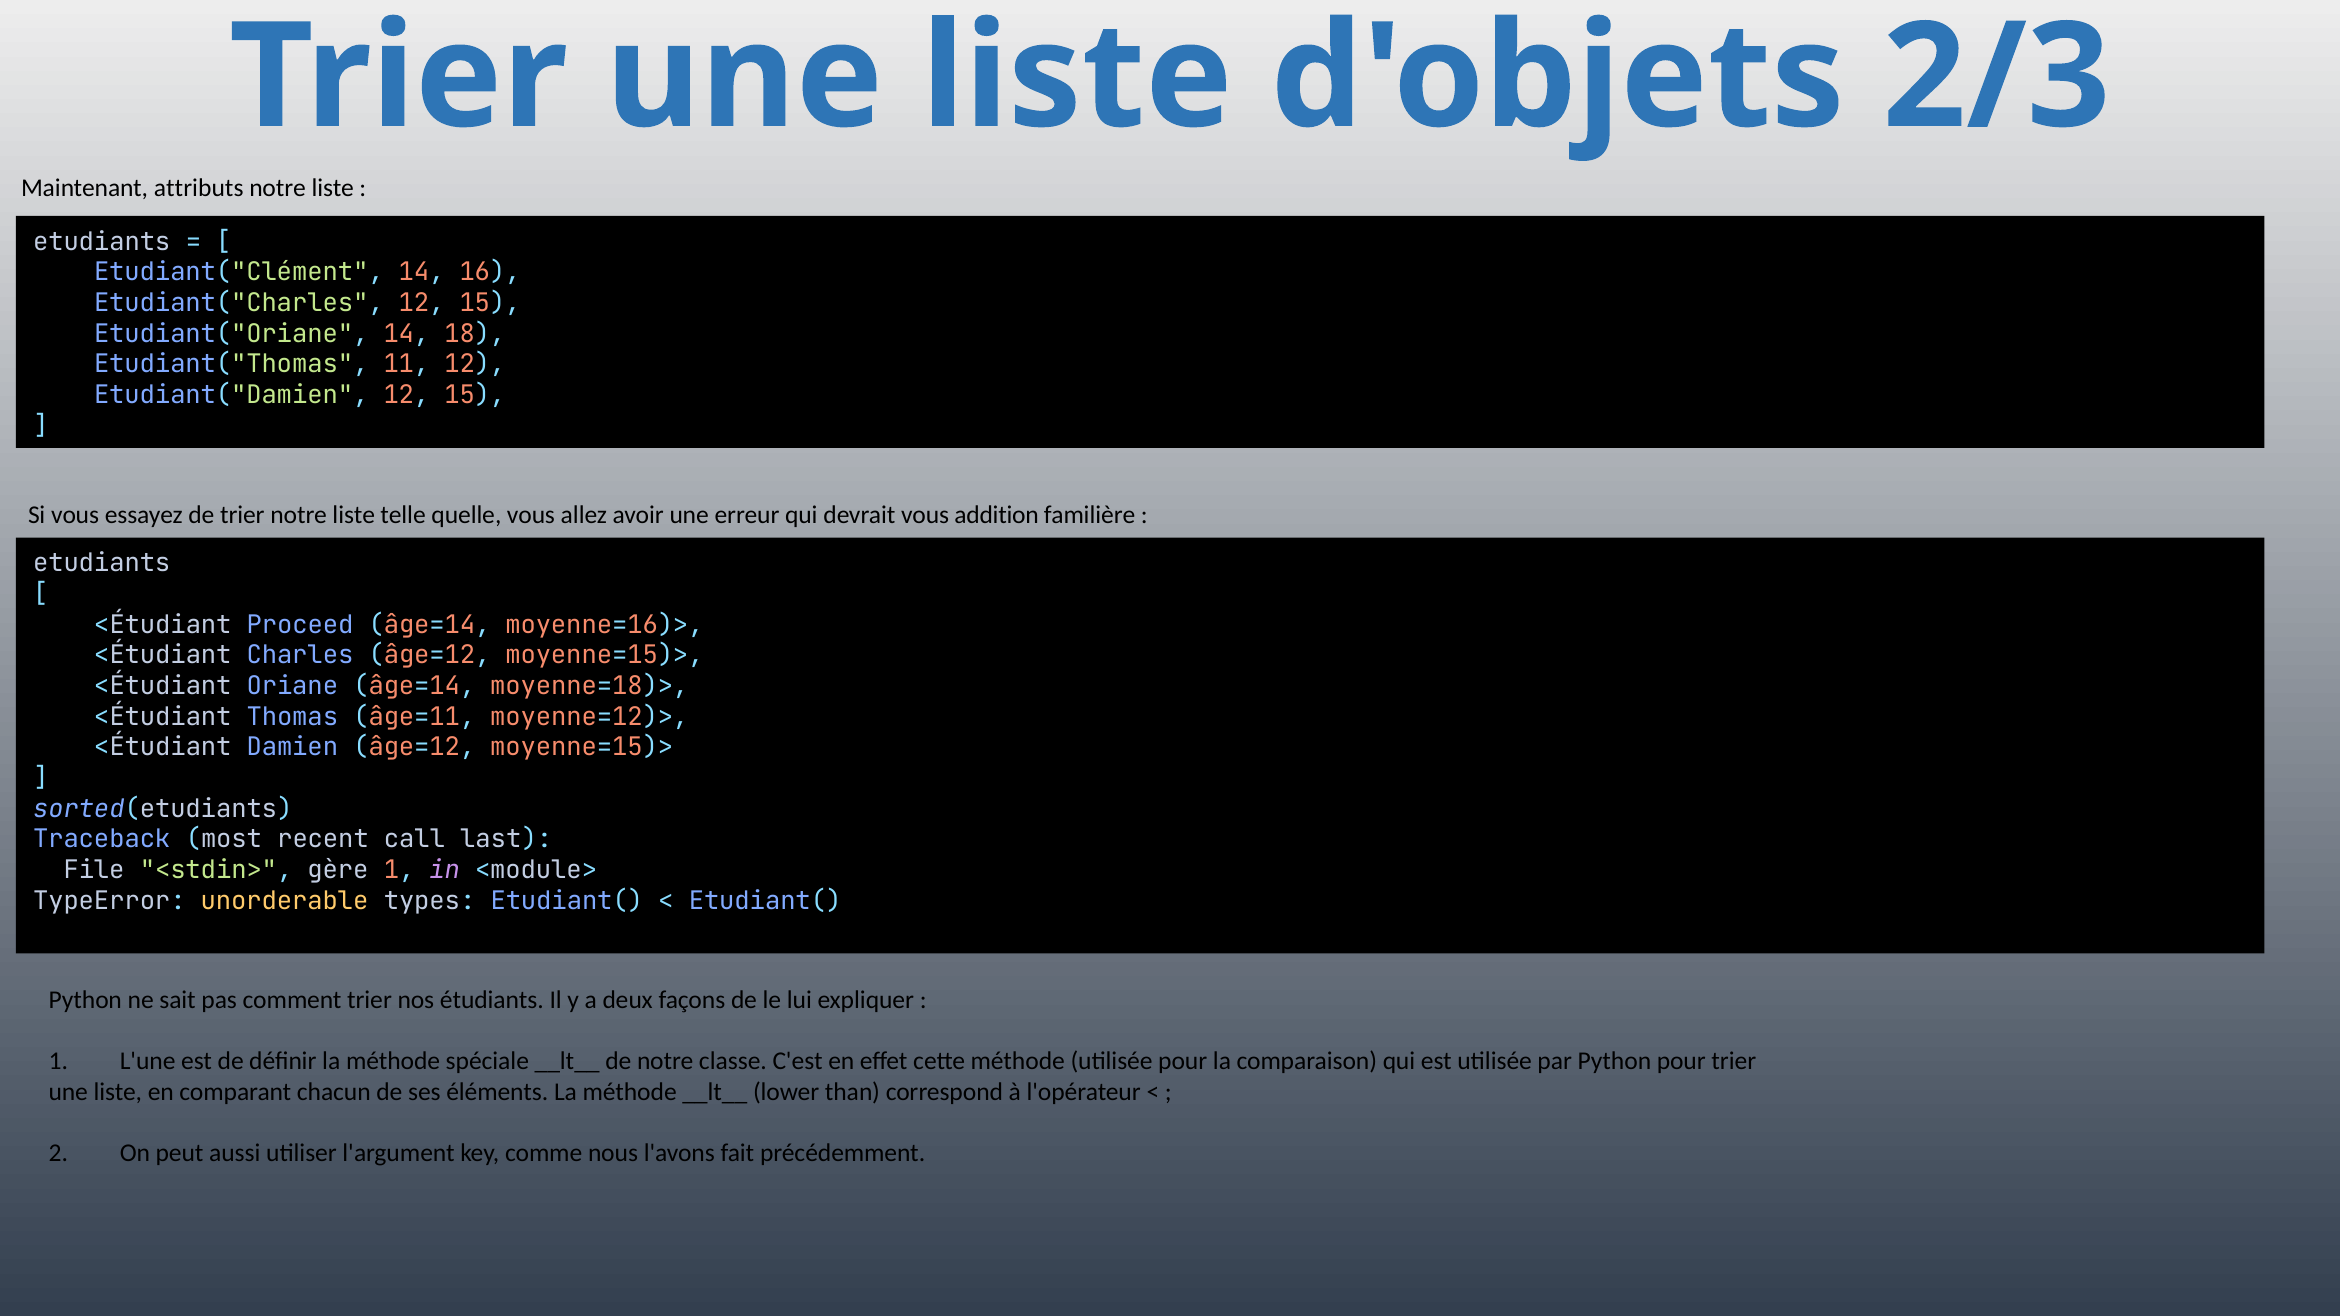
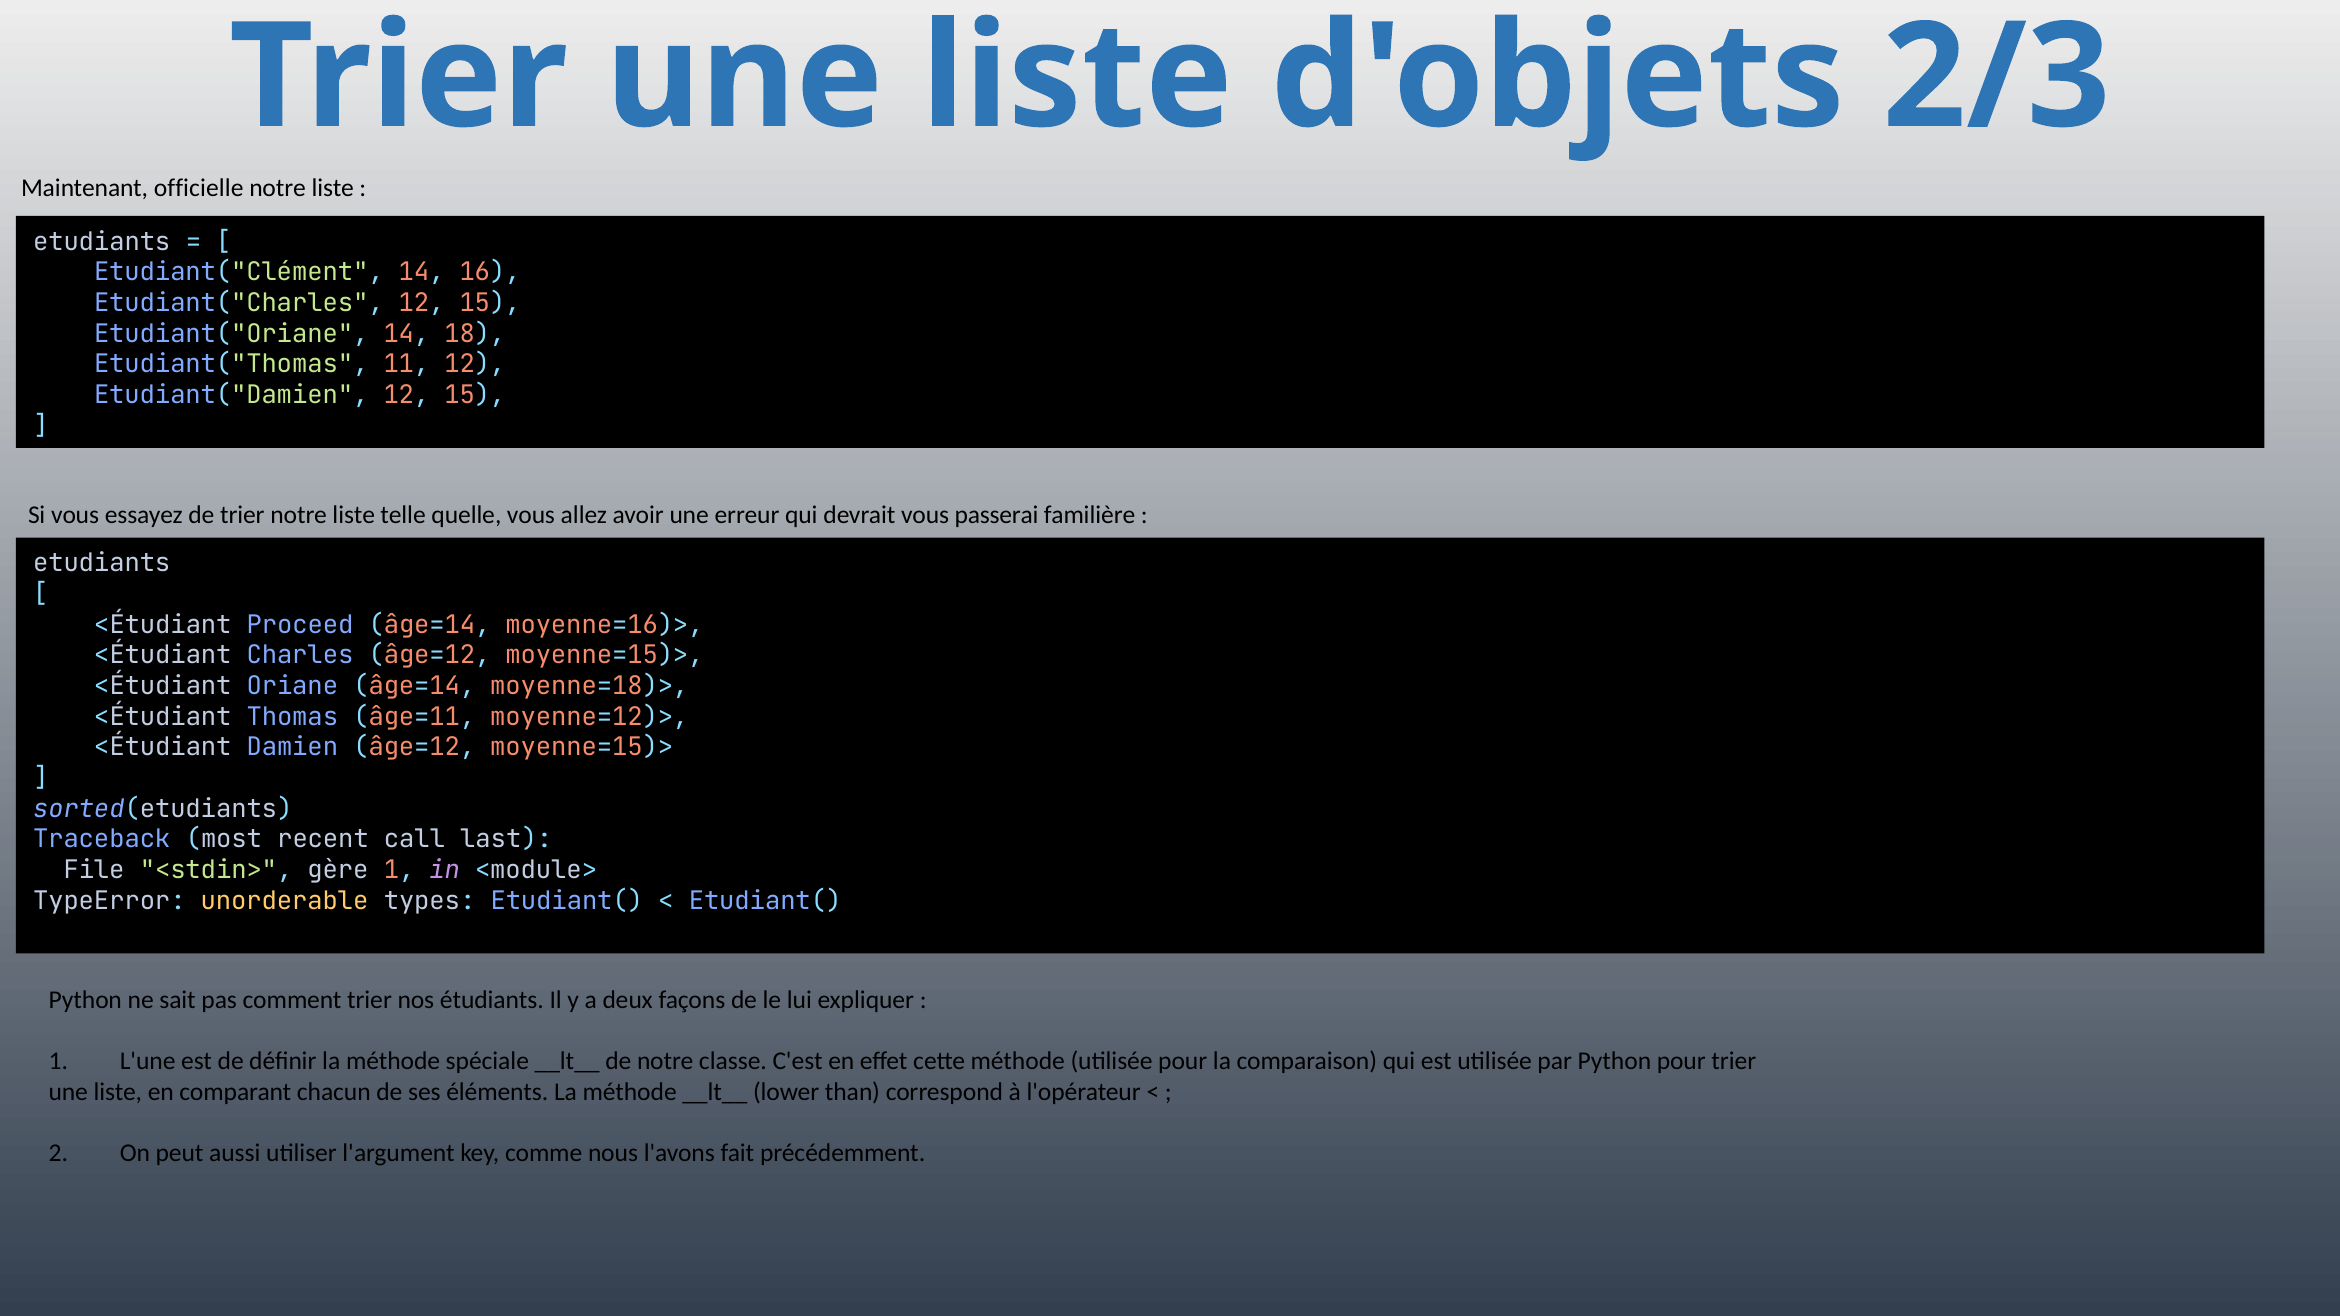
attributs: attributs -> officielle (199, 188)
addition: addition -> passerai (997, 516)
